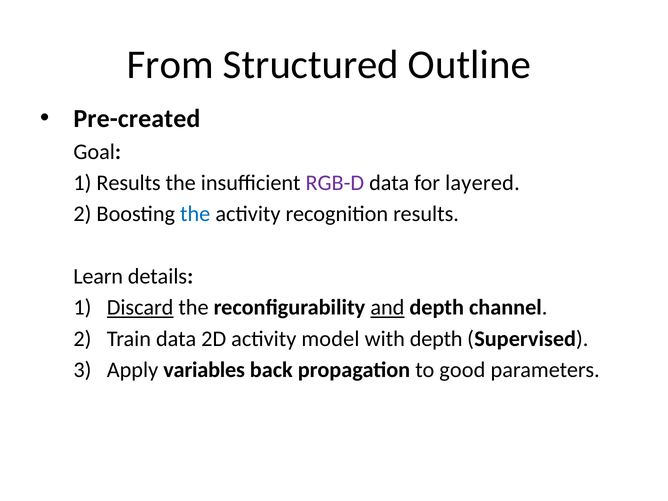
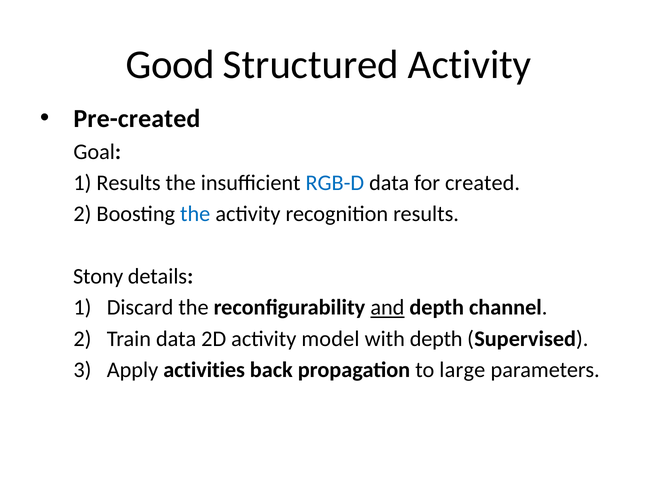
From: From -> Good (170, 65)
Structured Outline: Outline -> Activity (470, 65)
RGB-D colour: purple -> blue (335, 183)
layered: layered -> created (483, 183)
Learn: Learn -> Stony (98, 276)
Discard underline: present -> none (140, 308)
variables: variables -> activities (204, 370)
good: good -> large (462, 370)
